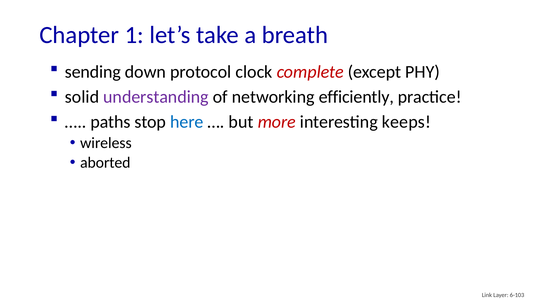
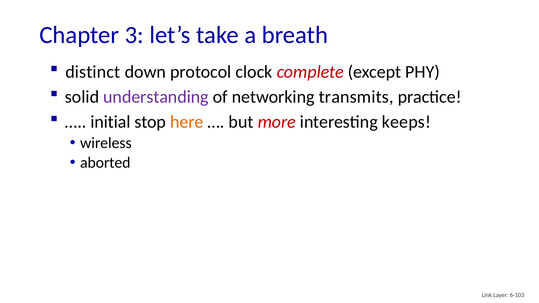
1: 1 -> 3 (134, 35)
sending: sending -> distinct (93, 72)
efficiently: efficiently -> transmits (356, 97)
paths: paths -> initial (111, 122)
here colour: blue -> orange (187, 122)
